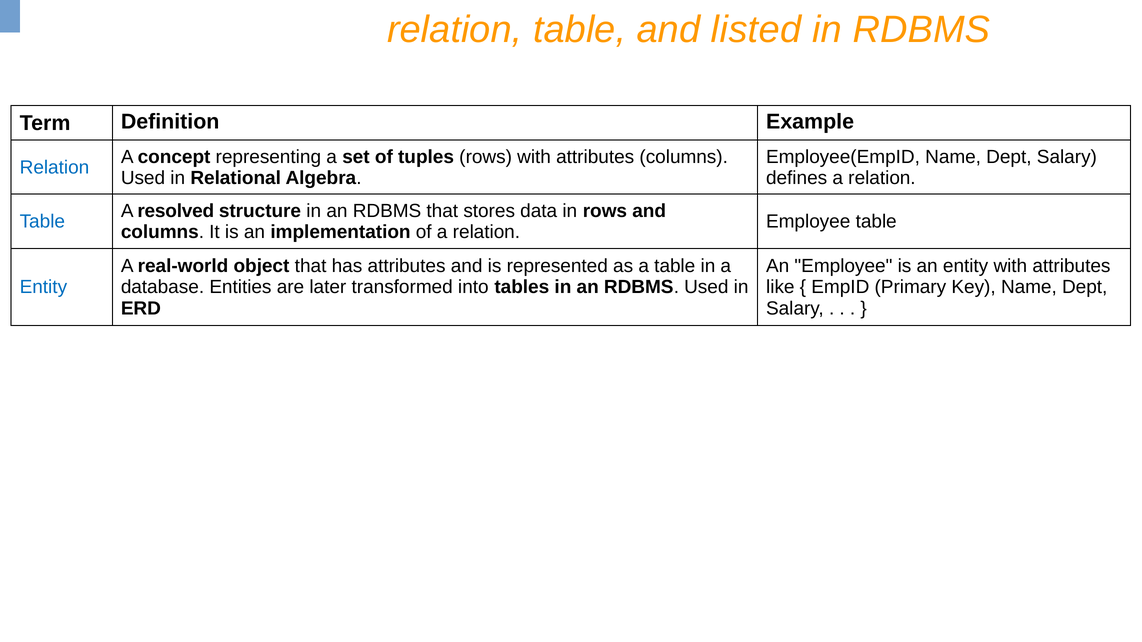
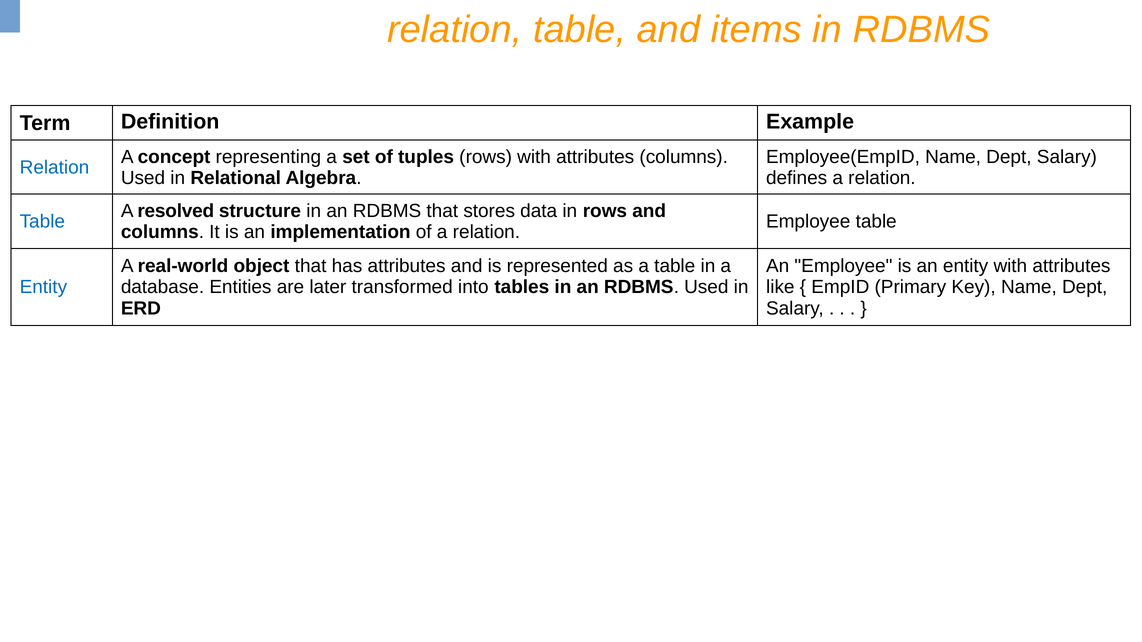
listed: listed -> items (756, 30)
